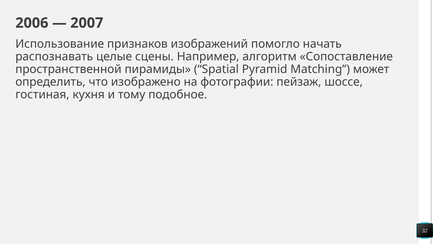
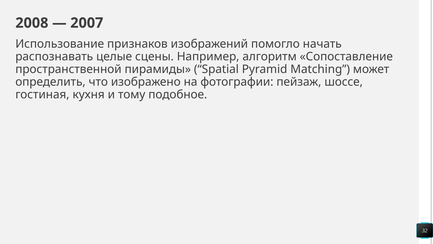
2006: 2006 -> 2008 (32, 23)
